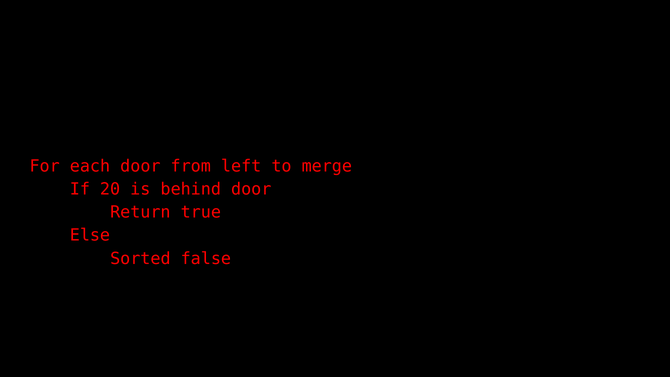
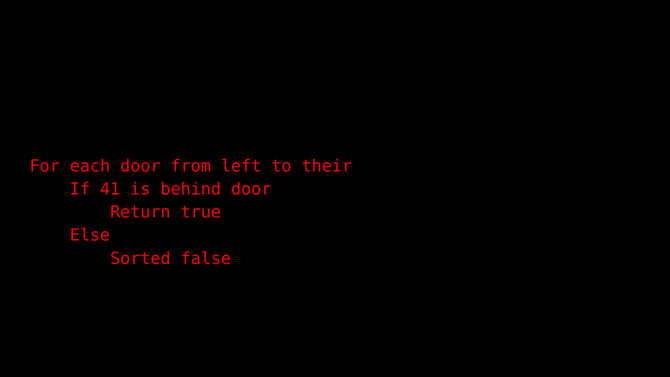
merge: merge -> their (327, 166)
20: 20 -> 41 (110, 189)
